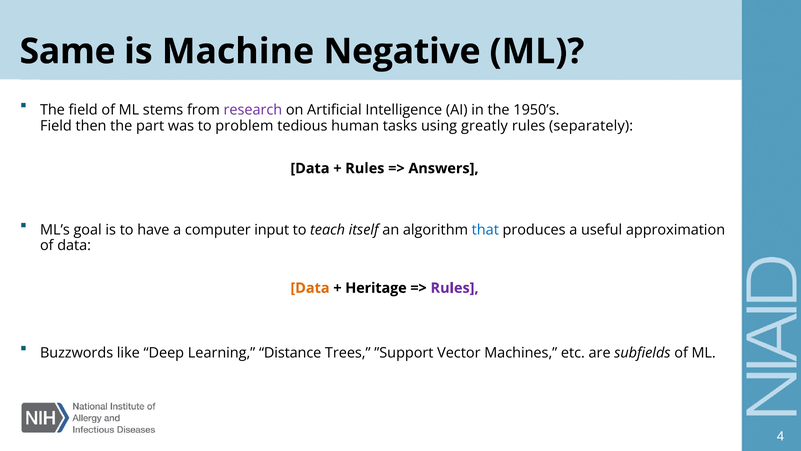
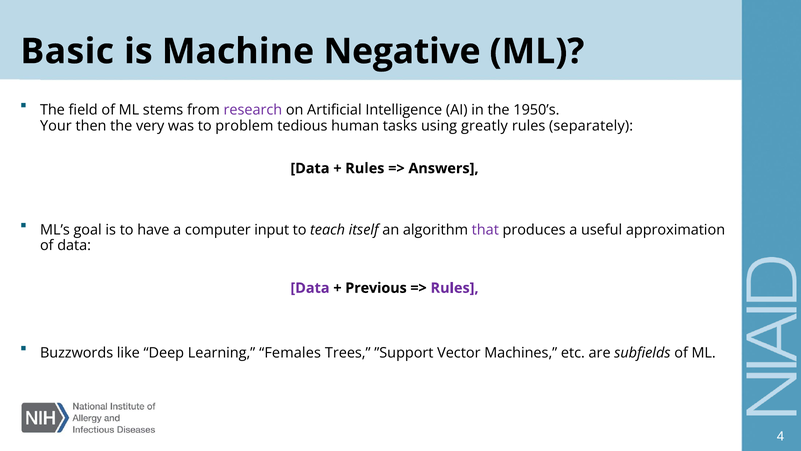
Same: Same -> Basic (67, 51)
Field: Field -> Your (56, 126)
part: part -> very (150, 126)
that colour: blue -> purple (485, 230)
Data colour: orange -> purple (310, 288)
Heritage: Heritage -> Previous (376, 288)
Distance: Distance -> Females (290, 353)
